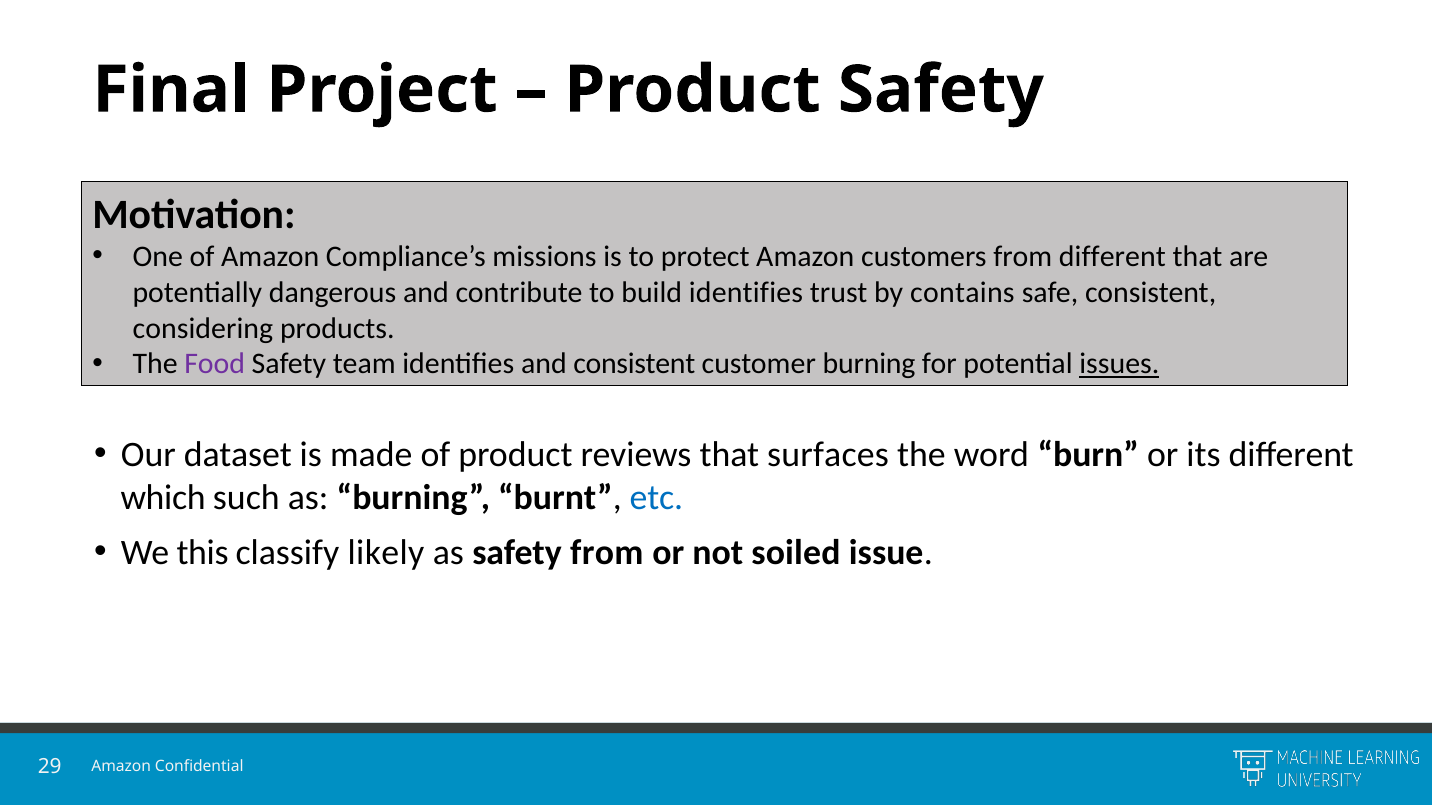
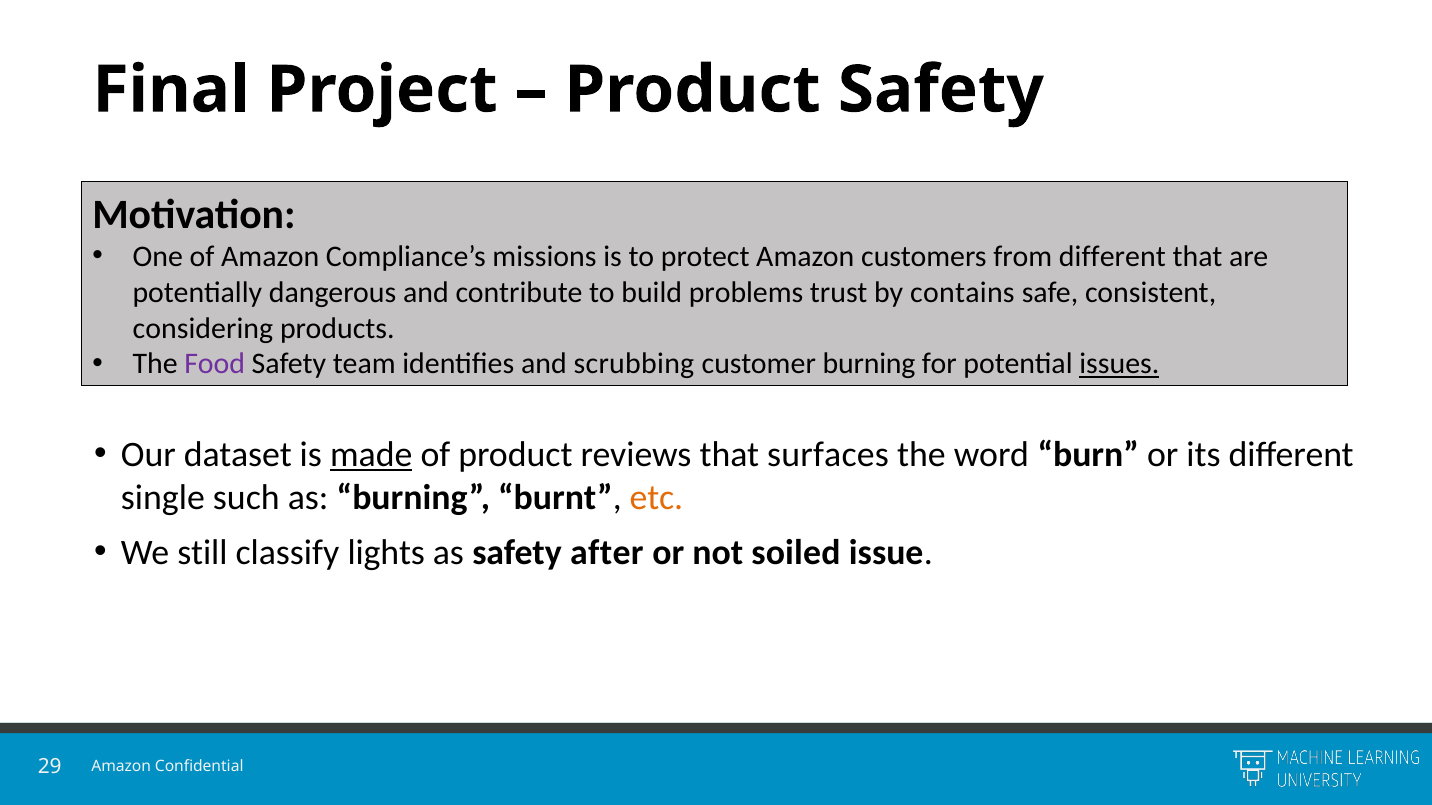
build identifies: identifies -> problems (746, 293)
and consistent: consistent -> scrubbing (634, 364)
made underline: none -> present (371, 455)
which: which -> single (163, 498)
etc colour: blue -> orange (656, 498)
this: this -> still (202, 553)
likely: likely -> lights (386, 553)
safety from: from -> after (607, 553)
